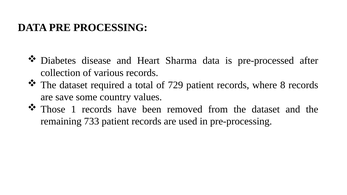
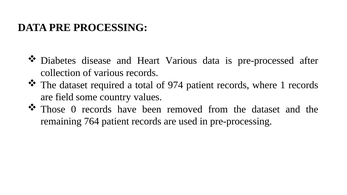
Heart Sharma: Sharma -> Various (181, 61)
729: 729 -> 974 (176, 85)
8: 8 -> 1 (283, 85)
save: save -> field (64, 97)
1: 1 -> 0 (74, 109)
733: 733 -> 764 (92, 121)
